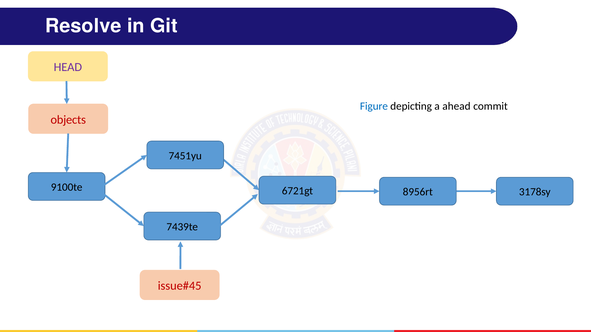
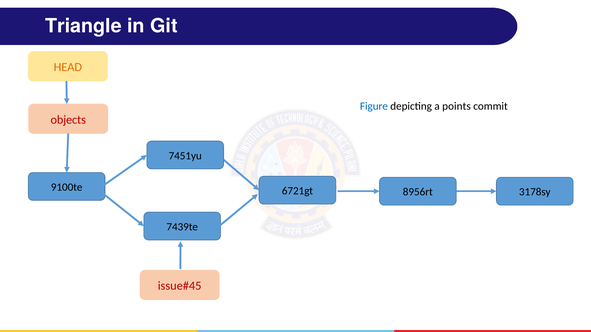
Resolve: Resolve -> Triangle (83, 26)
HEAD colour: purple -> orange (68, 67)
ahead: ahead -> points (456, 106)
